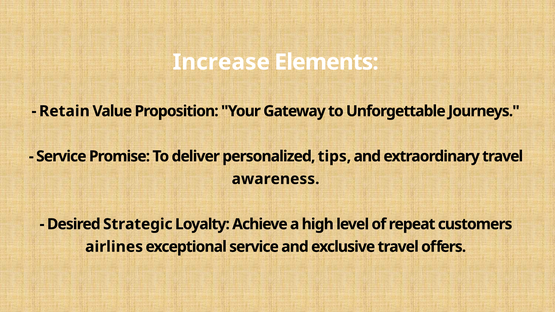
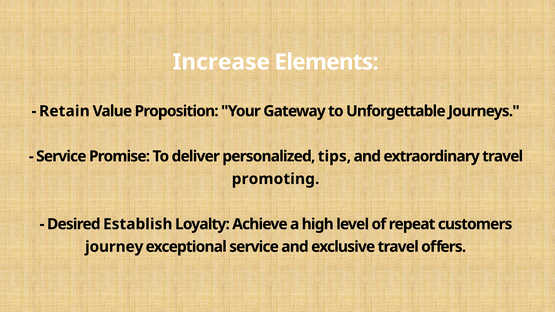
awareness: awareness -> promoting (276, 179)
Strategic: Strategic -> Establish (138, 224)
airlines: airlines -> journey (114, 247)
